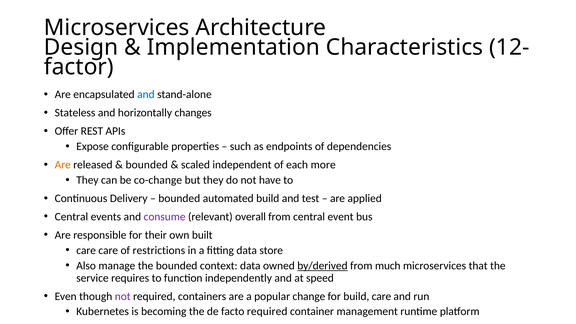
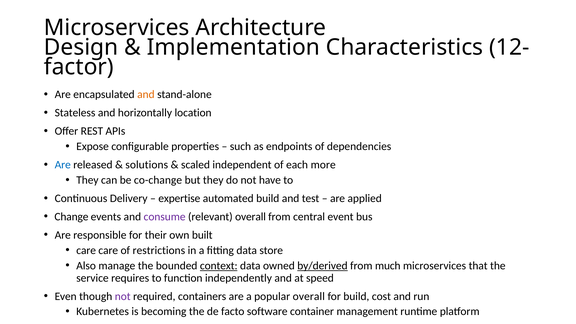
and colour: blue -> orange (146, 94)
changes: changes -> location (193, 113)
Are colour: orange -> blue (63, 165)
bounded: bounded -> solutions (147, 165)
bounded: bounded -> expertise (179, 198)
Central: Central -> Change (71, 217)
context underline: none -> present (219, 266)
popular change: change -> overall (309, 296)
build care: care -> cost (381, 296)
facto required: required -> software (267, 312)
